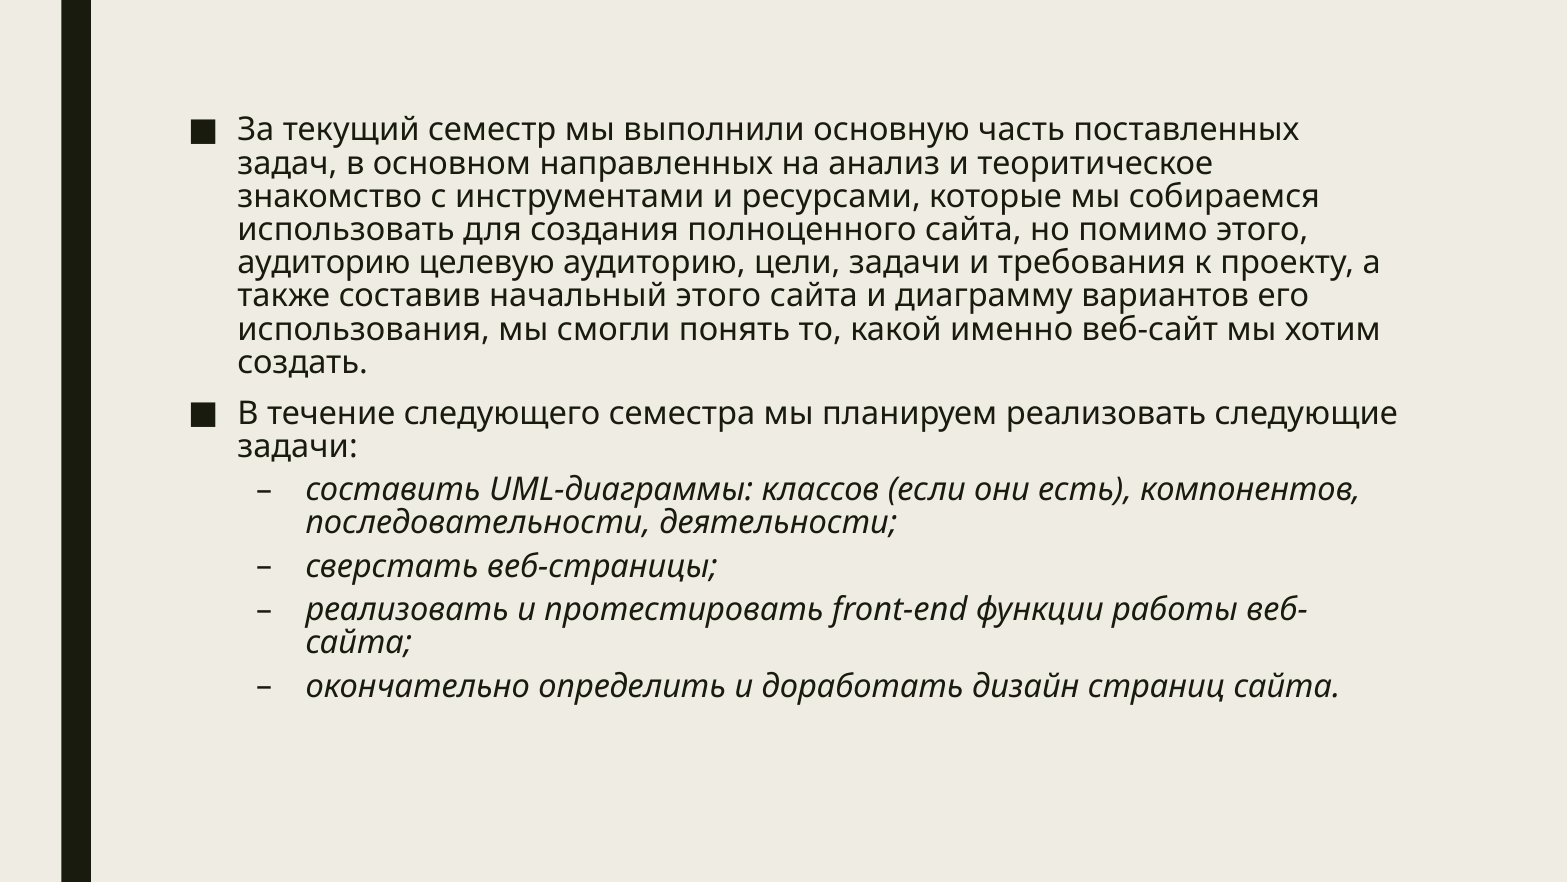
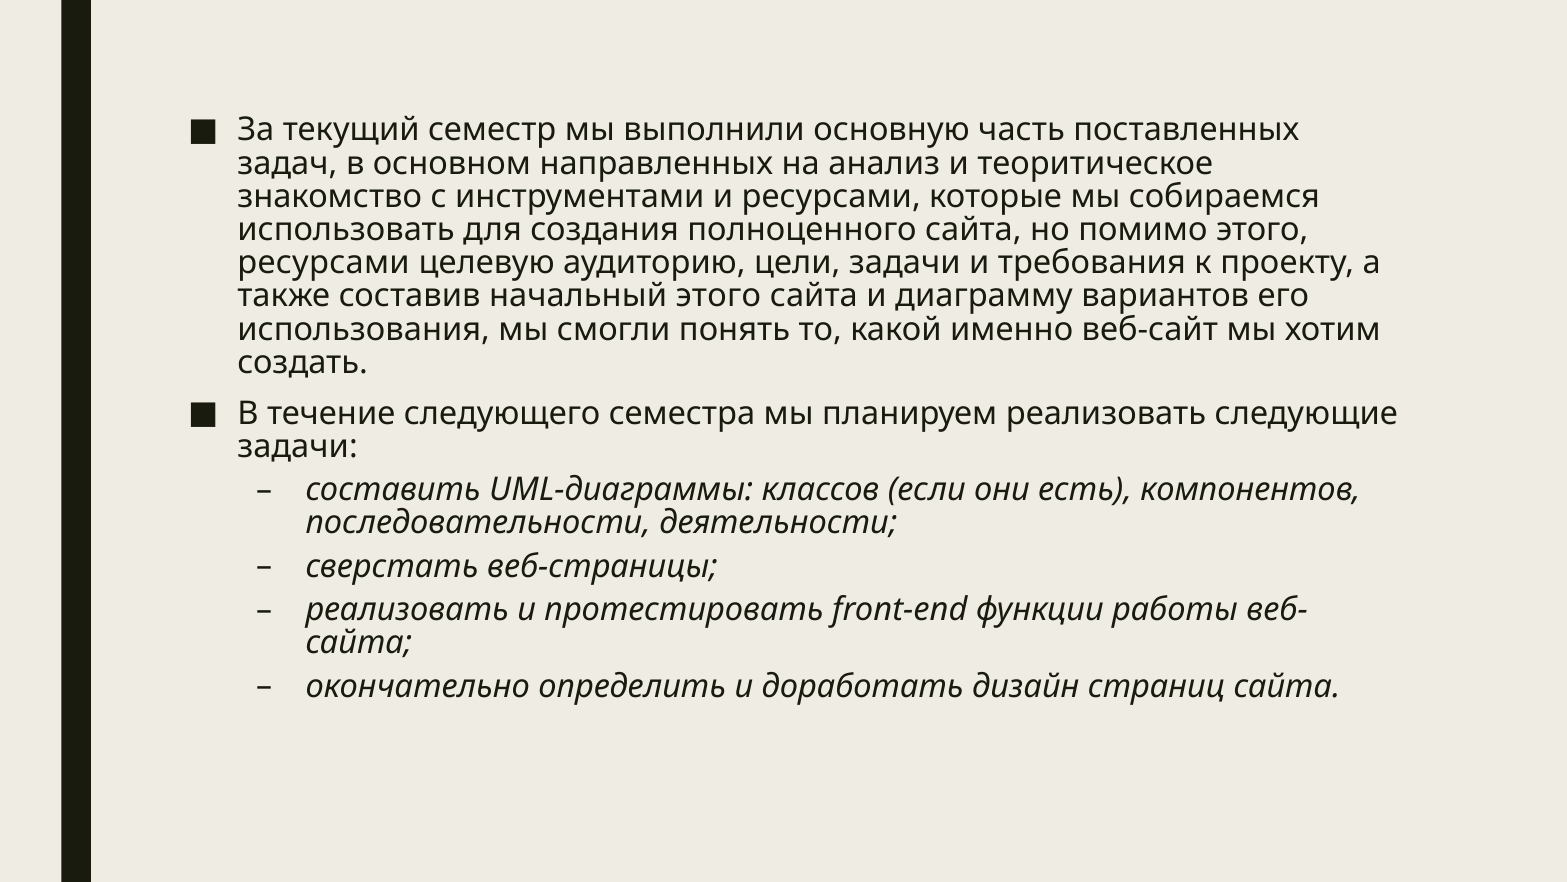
аудиторию: аудиторию -> ресурсами (324, 263)
